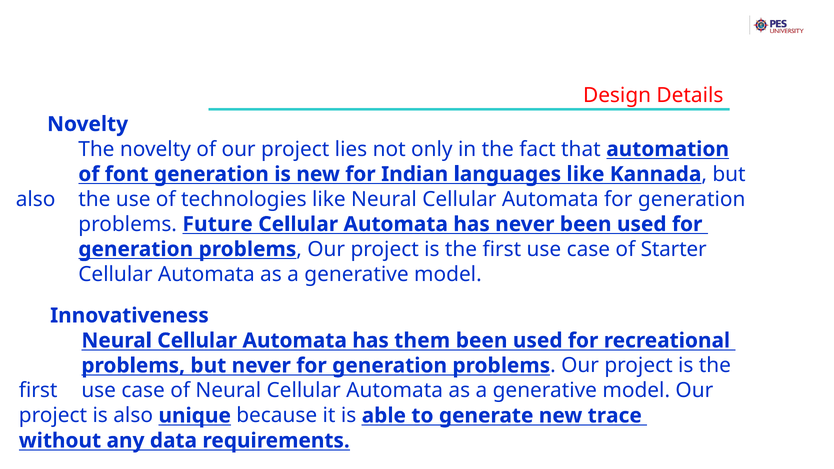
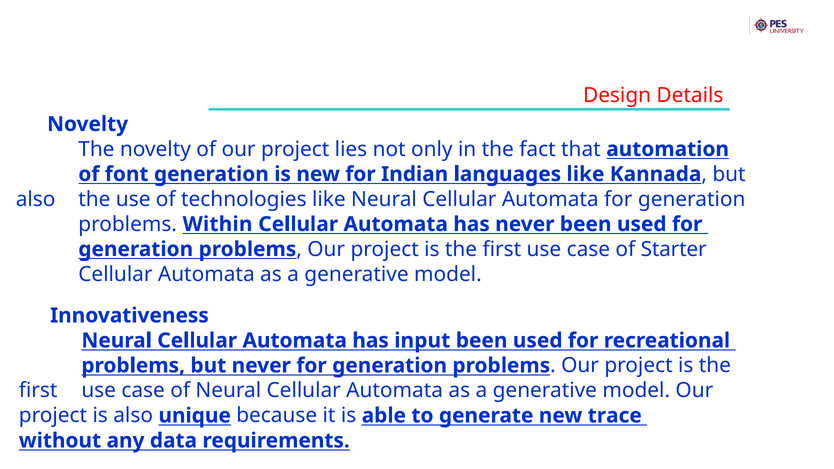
Future: Future -> Within (218, 224)
them: them -> input (422, 341)
